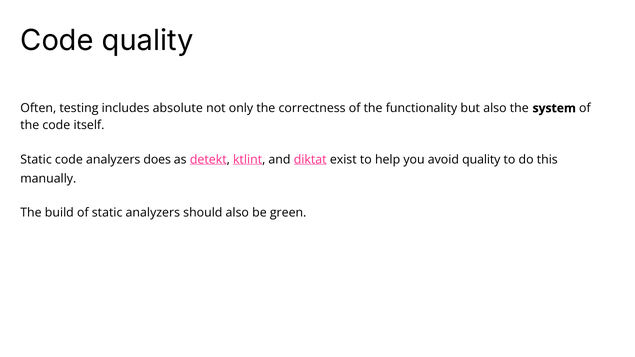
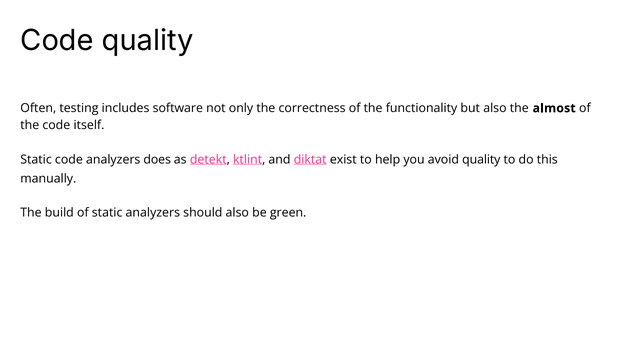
absolute: absolute -> software (178, 108)
system: system -> almost (554, 108)
